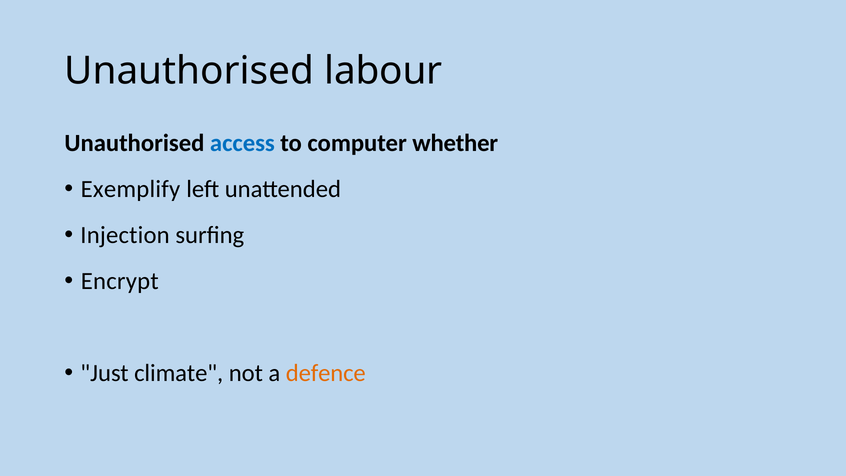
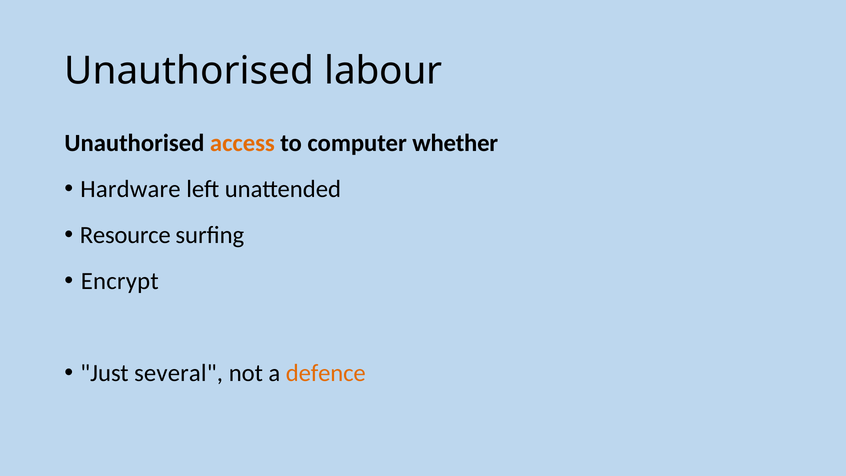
access colour: blue -> orange (242, 143)
Exemplify: Exemplify -> Hardware (130, 189)
Injection: Injection -> Resource (125, 235)
climate: climate -> several (179, 373)
